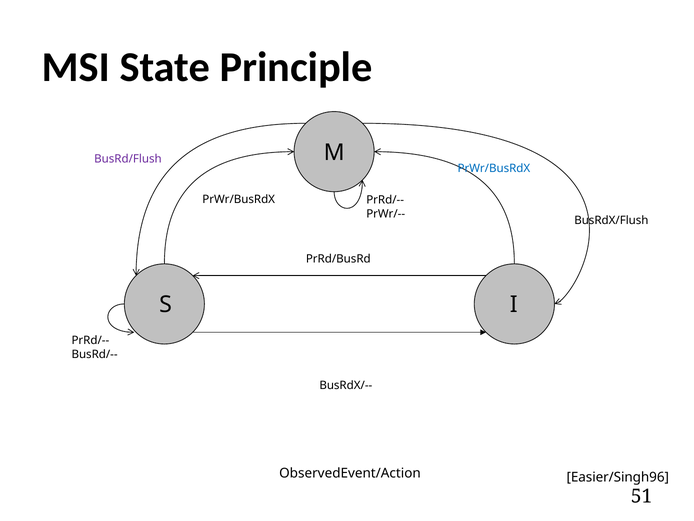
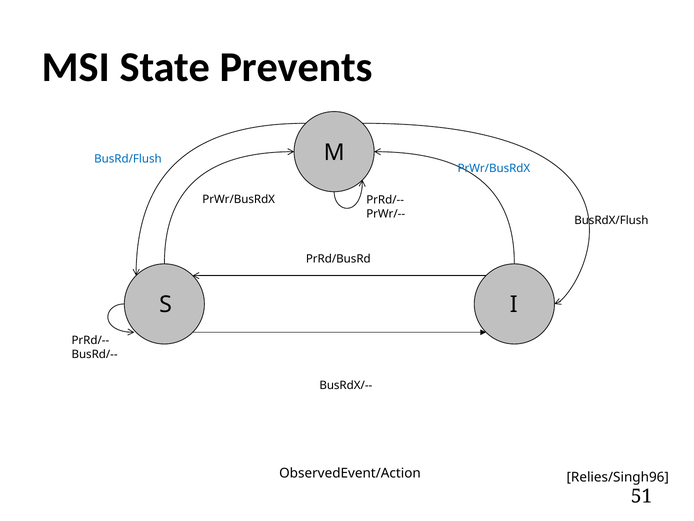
Principle: Principle -> Prevents (296, 67)
BusRd/Flush colour: purple -> blue (128, 159)
Easier/Singh96: Easier/Singh96 -> Relies/Singh96 (618, 477)
